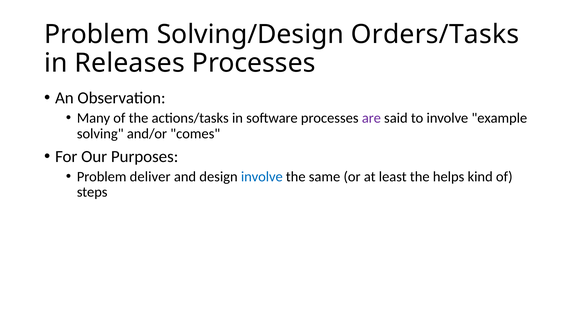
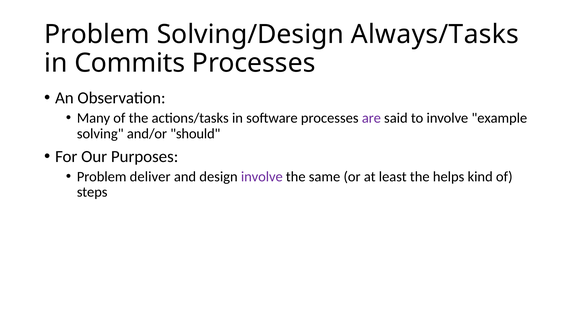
Orders/Tasks: Orders/Tasks -> Always/Tasks (435, 34)
Releases: Releases -> Commits (130, 63)
comes: comes -> should (195, 134)
involve colour: blue -> purple (262, 177)
